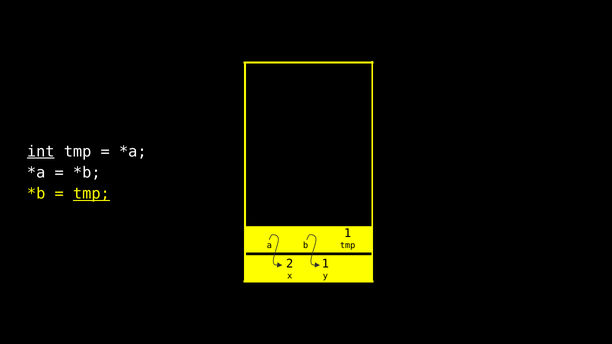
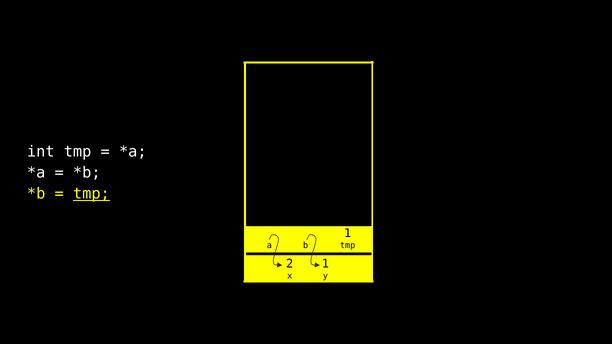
int underline: present -> none (41, 152)
